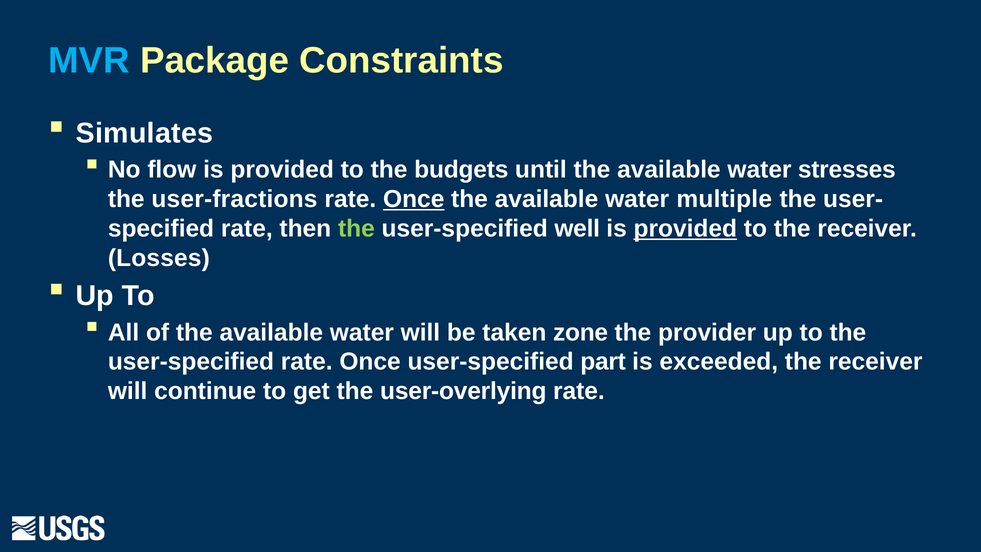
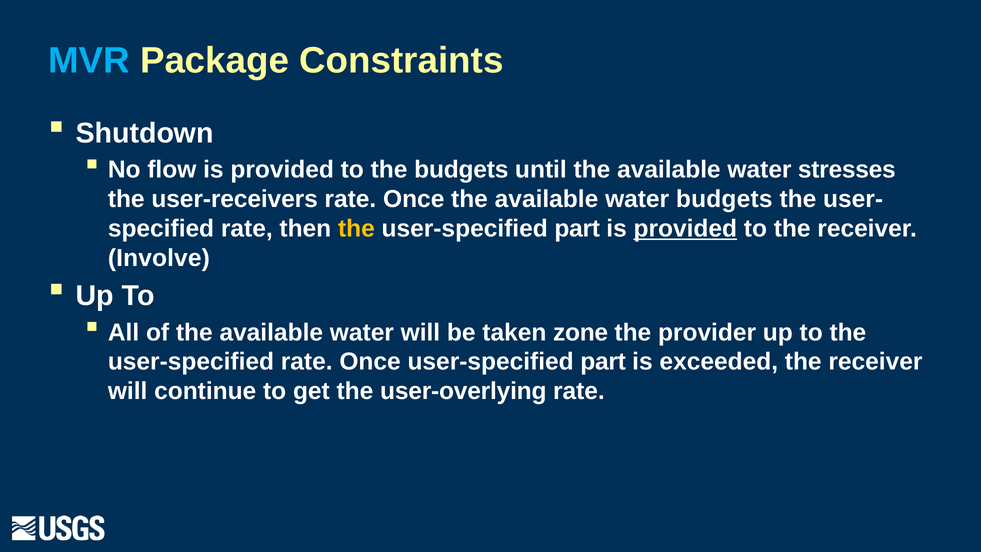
Simulates: Simulates -> Shutdown (145, 133)
user-fractions: user-fractions -> user-receivers (235, 199)
Once underline: present -> none (414, 199)
water multiple: multiple -> budgets (724, 199)
the colour: light green -> yellow (356, 228)
well: well -> part (577, 228)
Losses: Losses -> Involve (159, 258)
